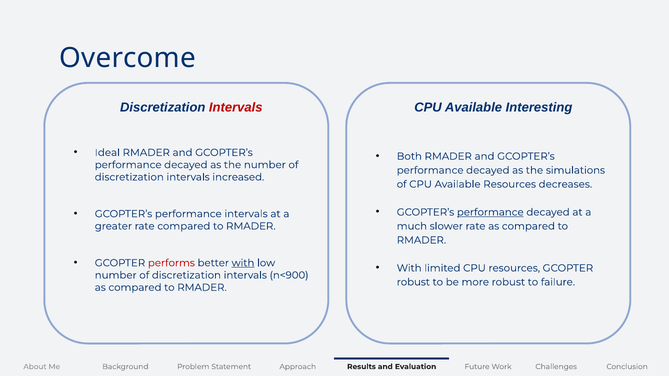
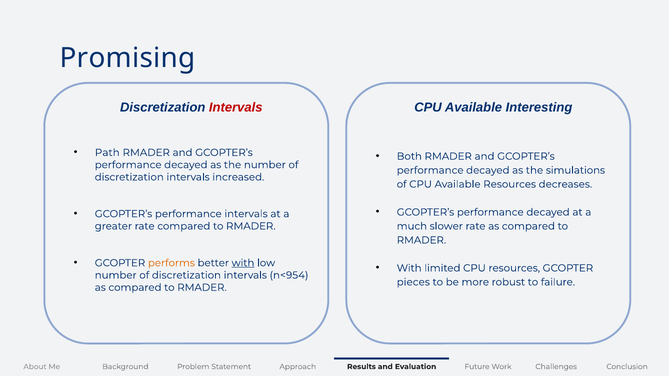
Overcome: Overcome -> Promising (128, 58)
Ideal: Ideal -> Path (107, 153)
performance underline: present -> none (490, 212)
performs colour: red -> orange (171, 263)
n<900: n<900 -> n<954 (289, 275)
robust: robust -> pieces (413, 282)
